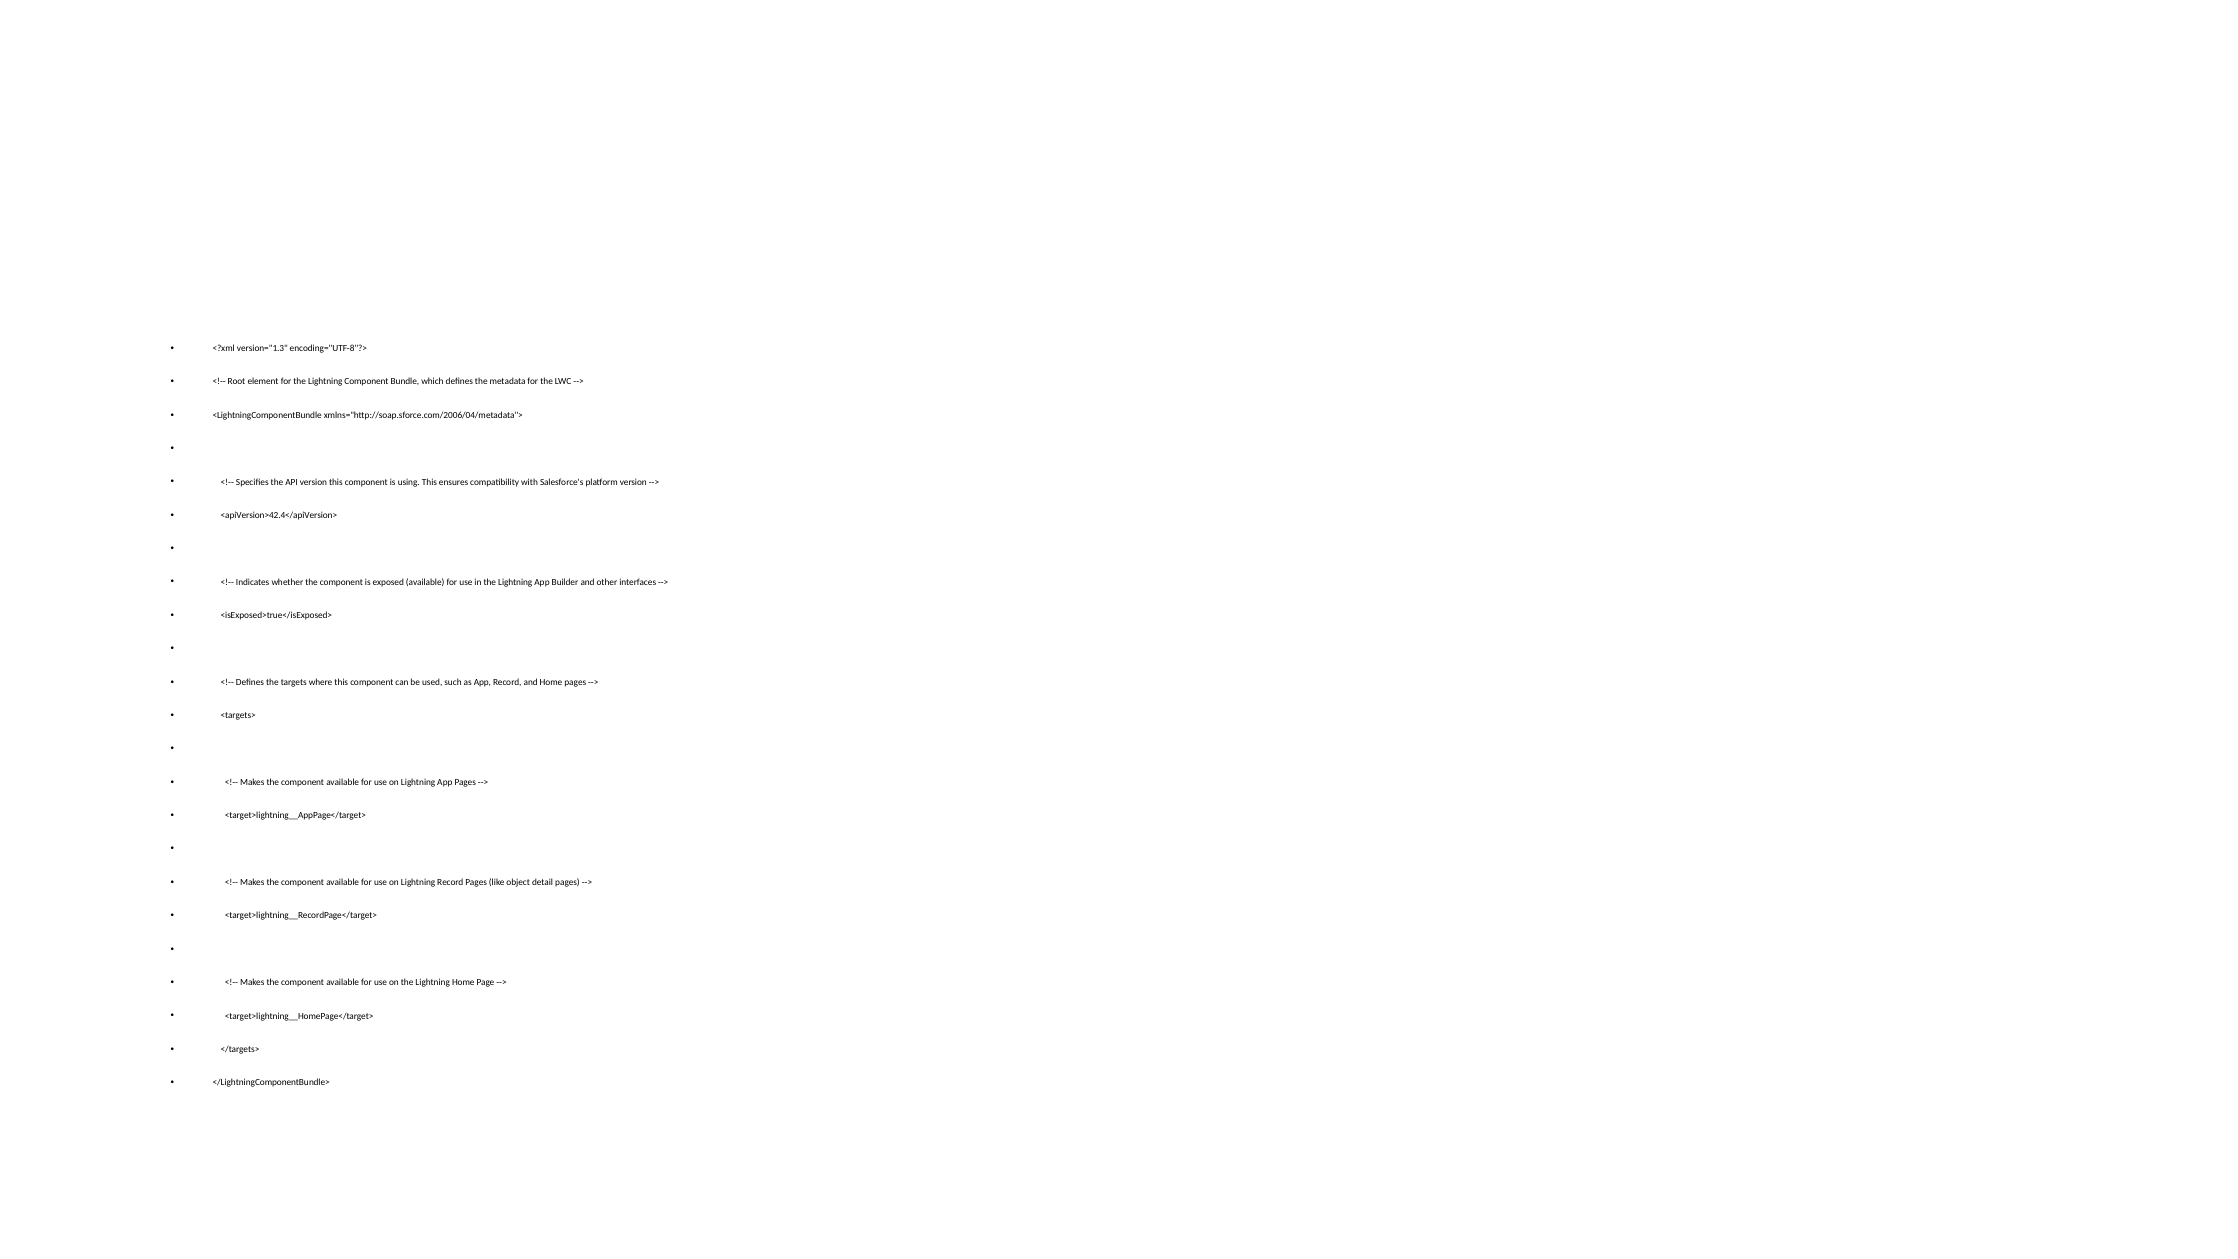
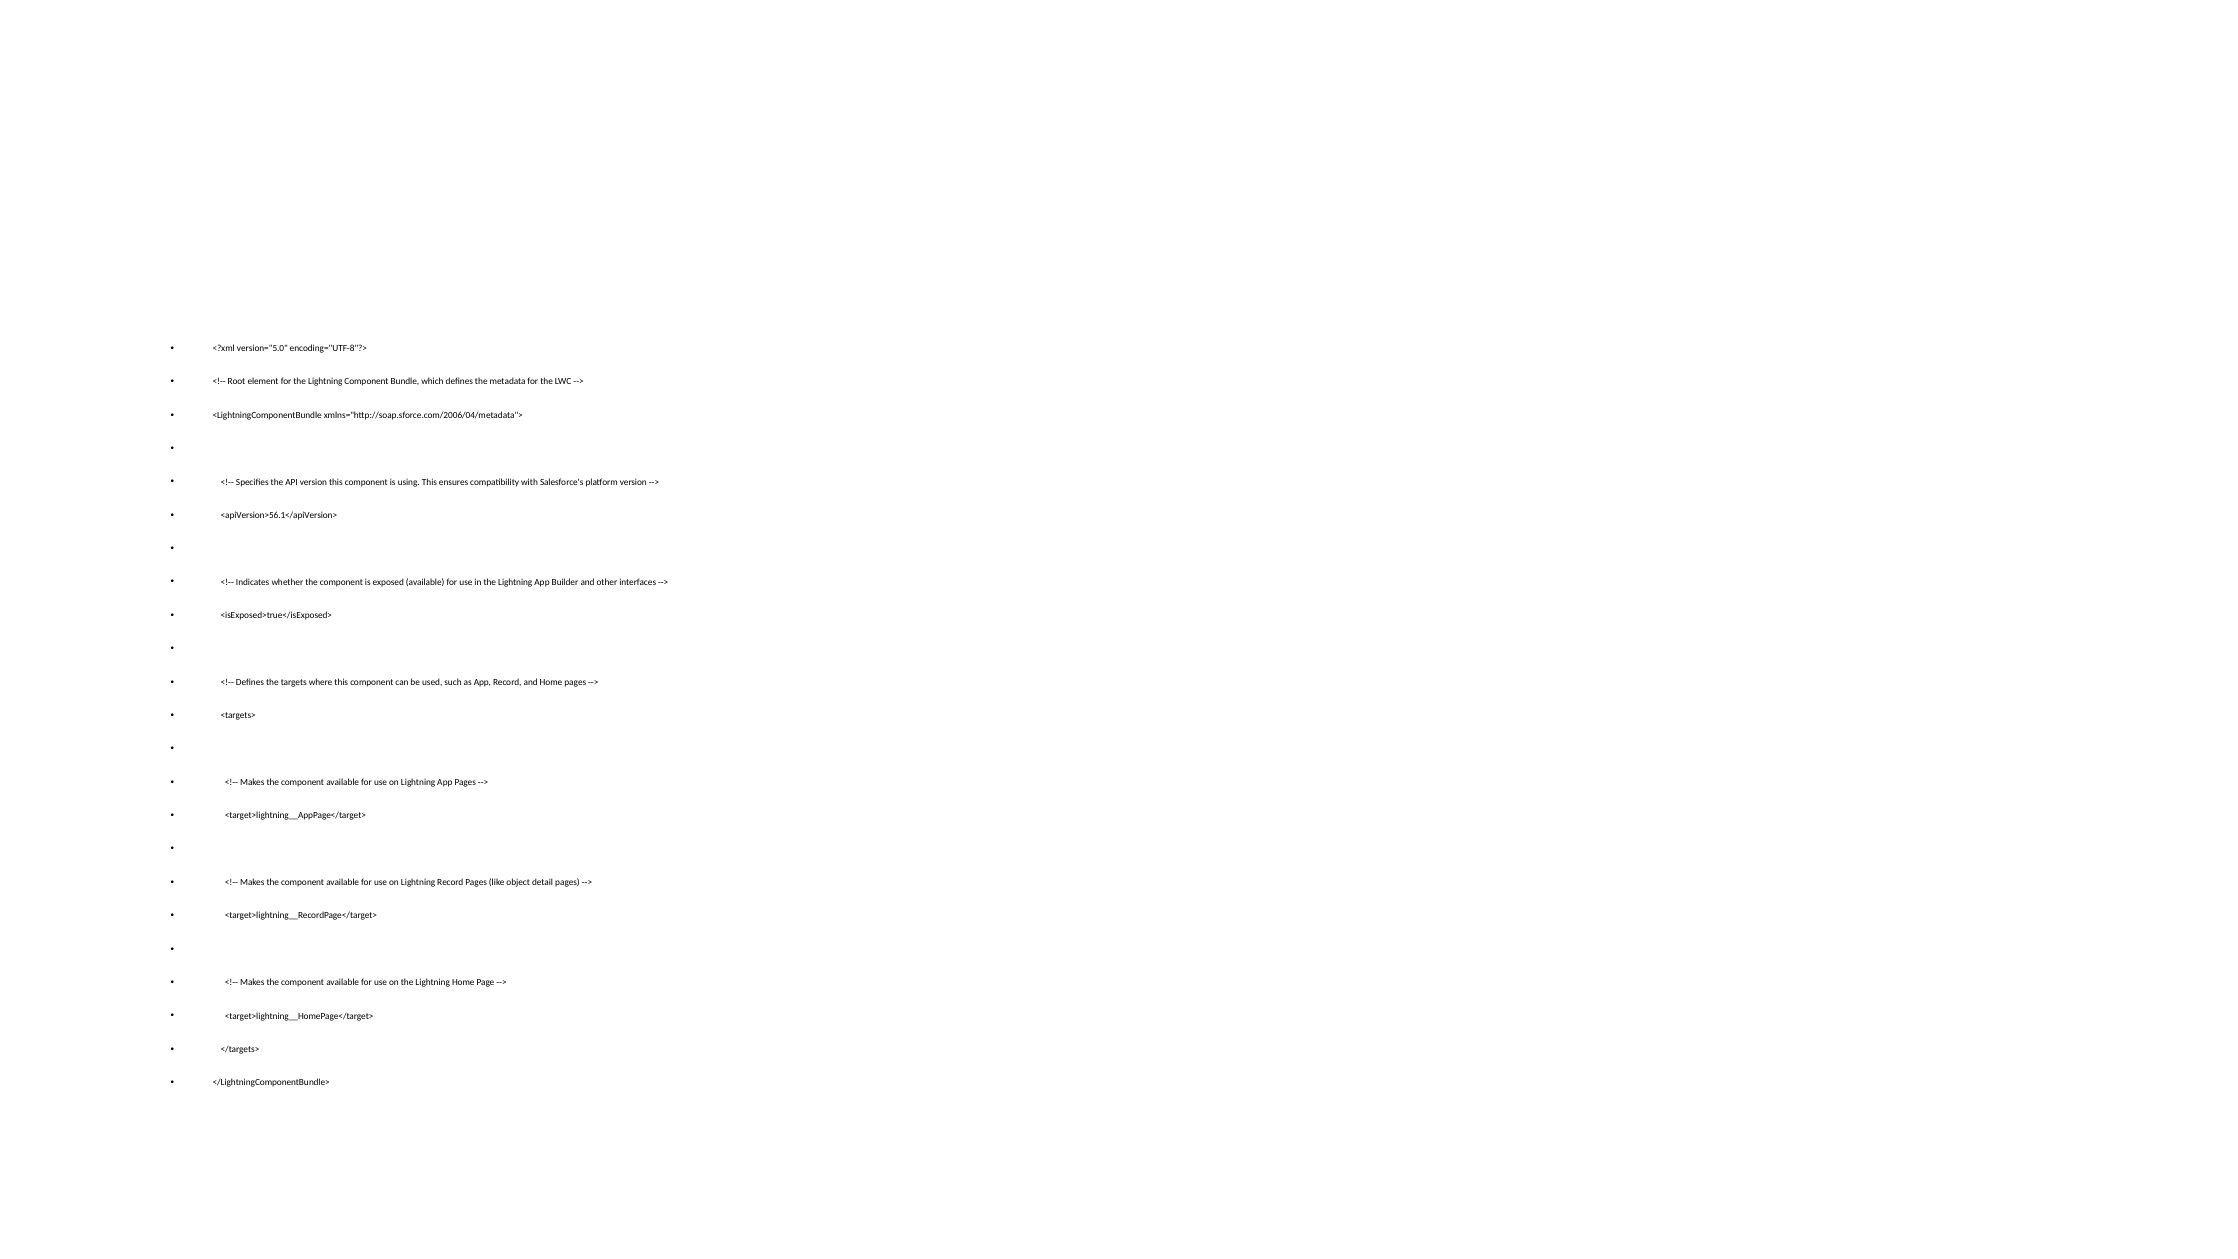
version="1.3: version="1.3 -> version="5.0 (262, 348)
<apiVersion>42.4</apiVersion>: <apiVersion>42.4</apiVersion> -> <apiVersion>56.1</apiVersion> (279, 515)
